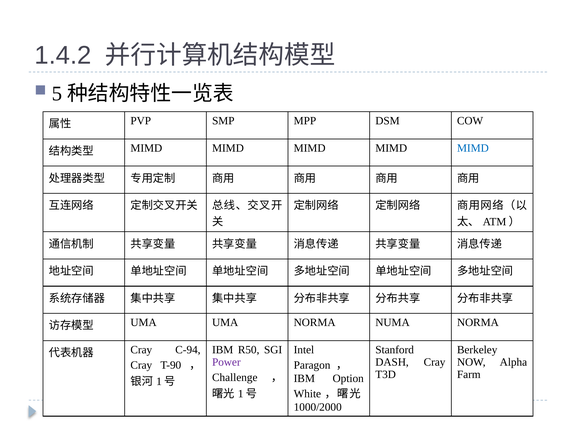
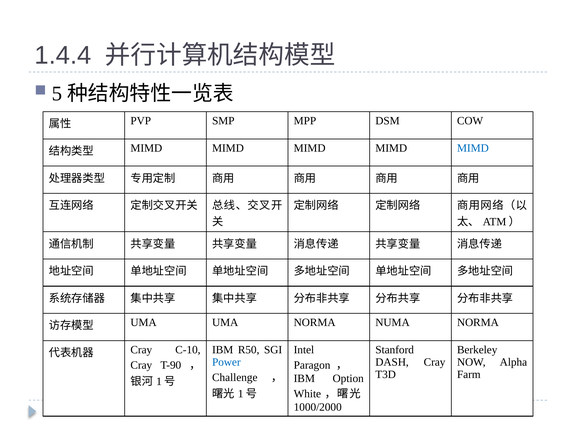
1.4.2: 1.4.2 -> 1.4.4 (63, 56)
C-94: C-94 -> C-10 (188, 350)
Power colour: purple -> blue (226, 362)
